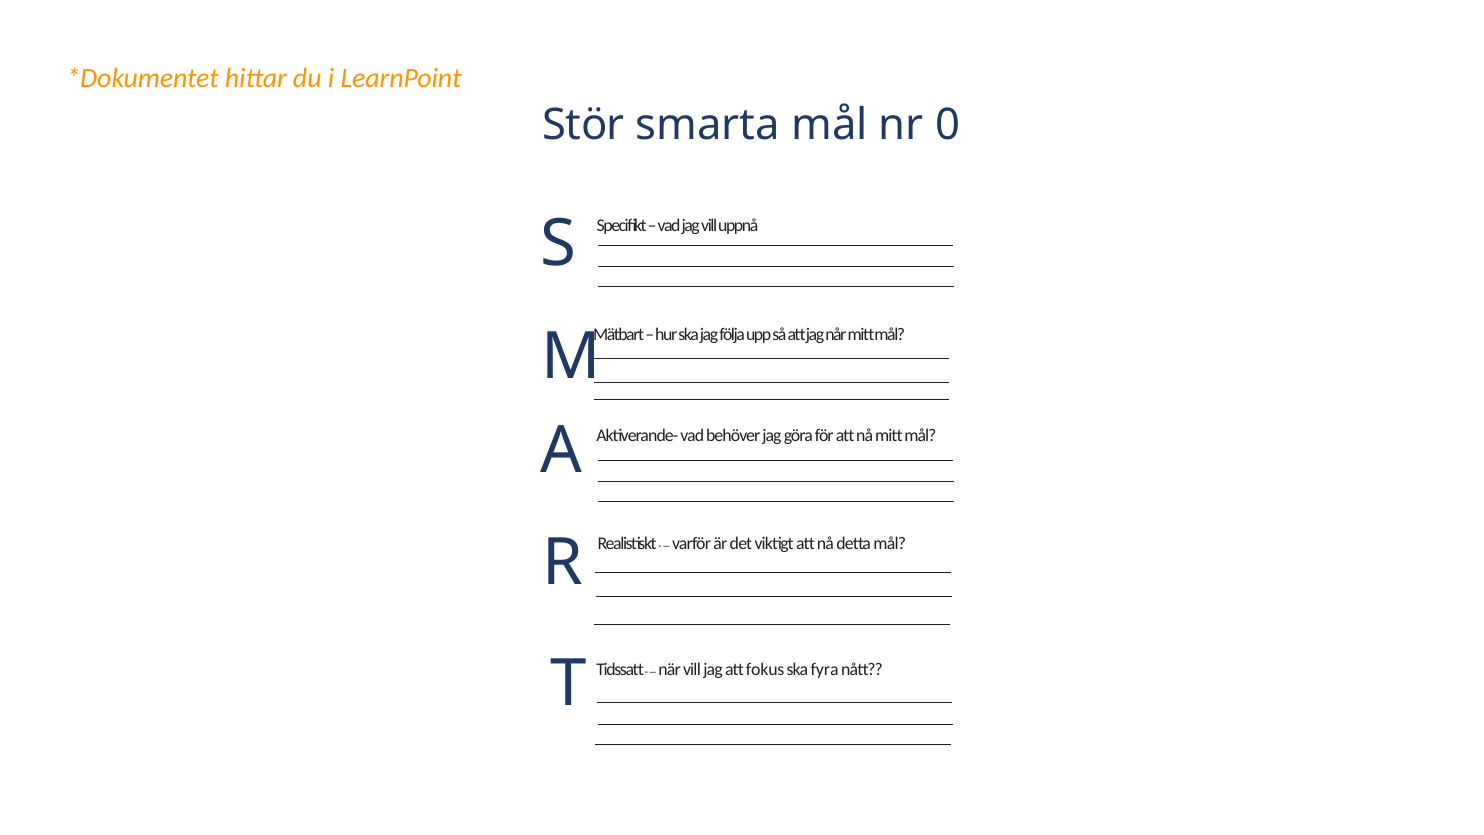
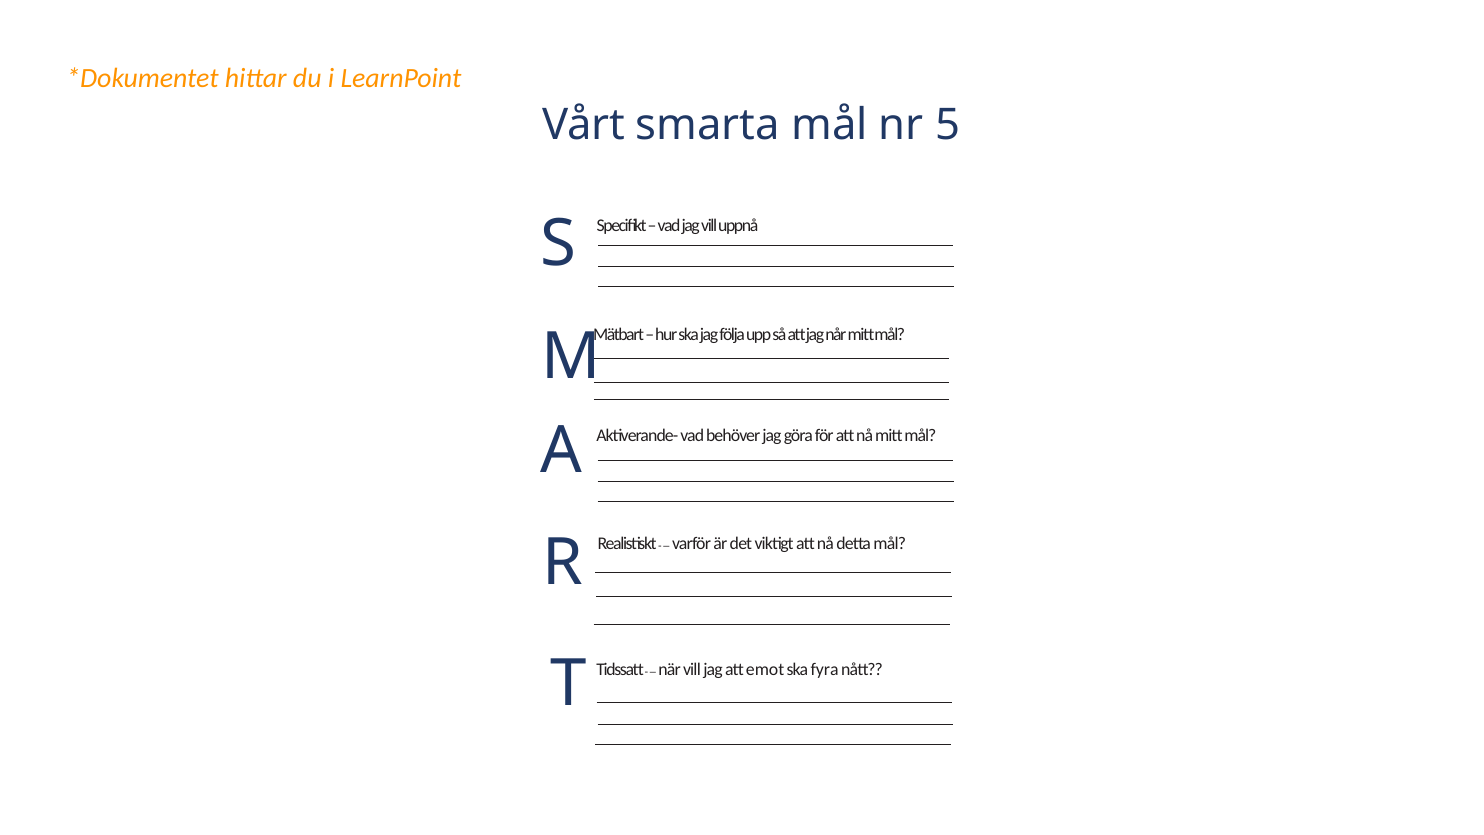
Stör: Stör -> Vårt (584, 125)
0: 0 -> 5 (948, 125)
fokus: fokus -> emot (765, 669)
